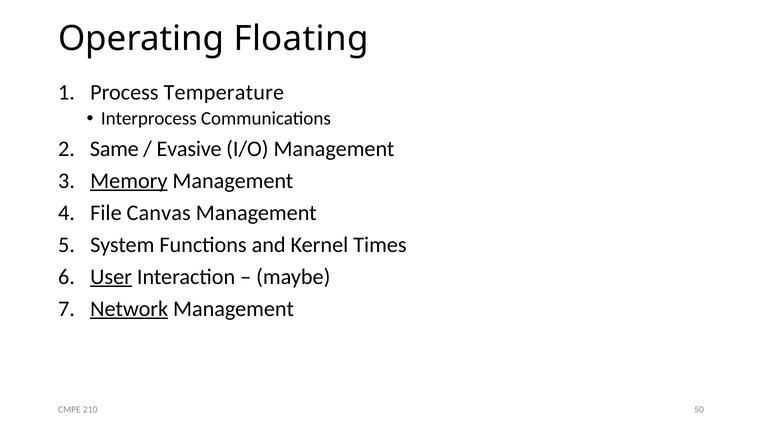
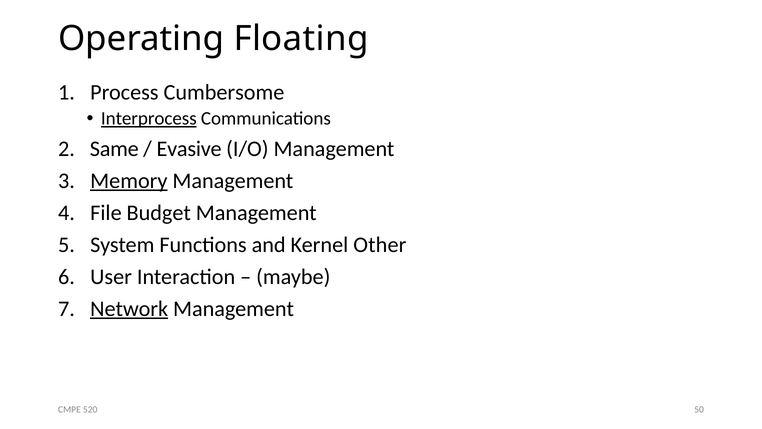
Temperature: Temperature -> Cumbersome (224, 92)
Interprocess underline: none -> present (149, 118)
Canvas: Canvas -> Budget (159, 213)
Times: Times -> Other (380, 245)
User underline: present -> none (111, 276)
210: 210 -> 520 (90, 409)
